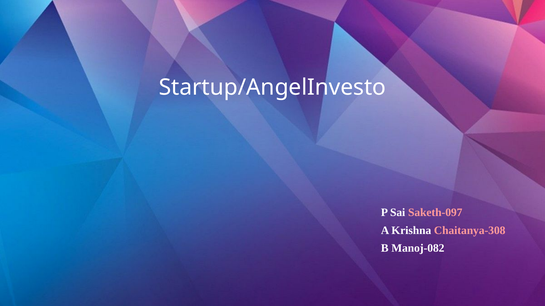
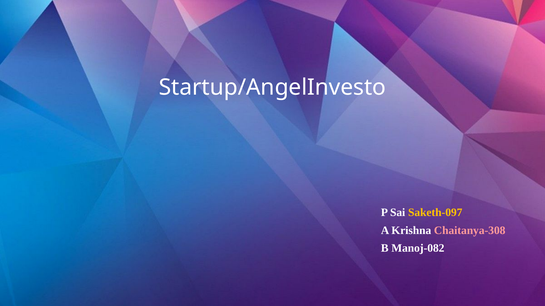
Saketh-097 colour: pink -> yellow (435, 213)
